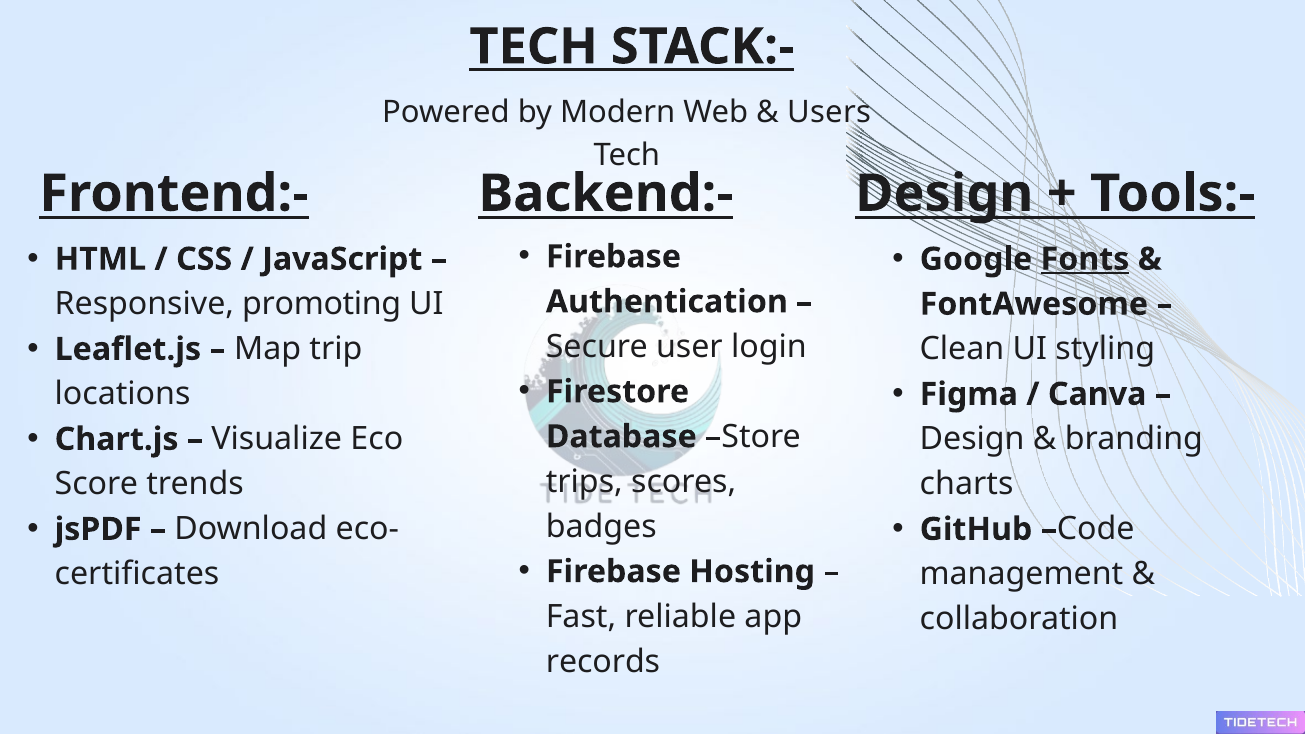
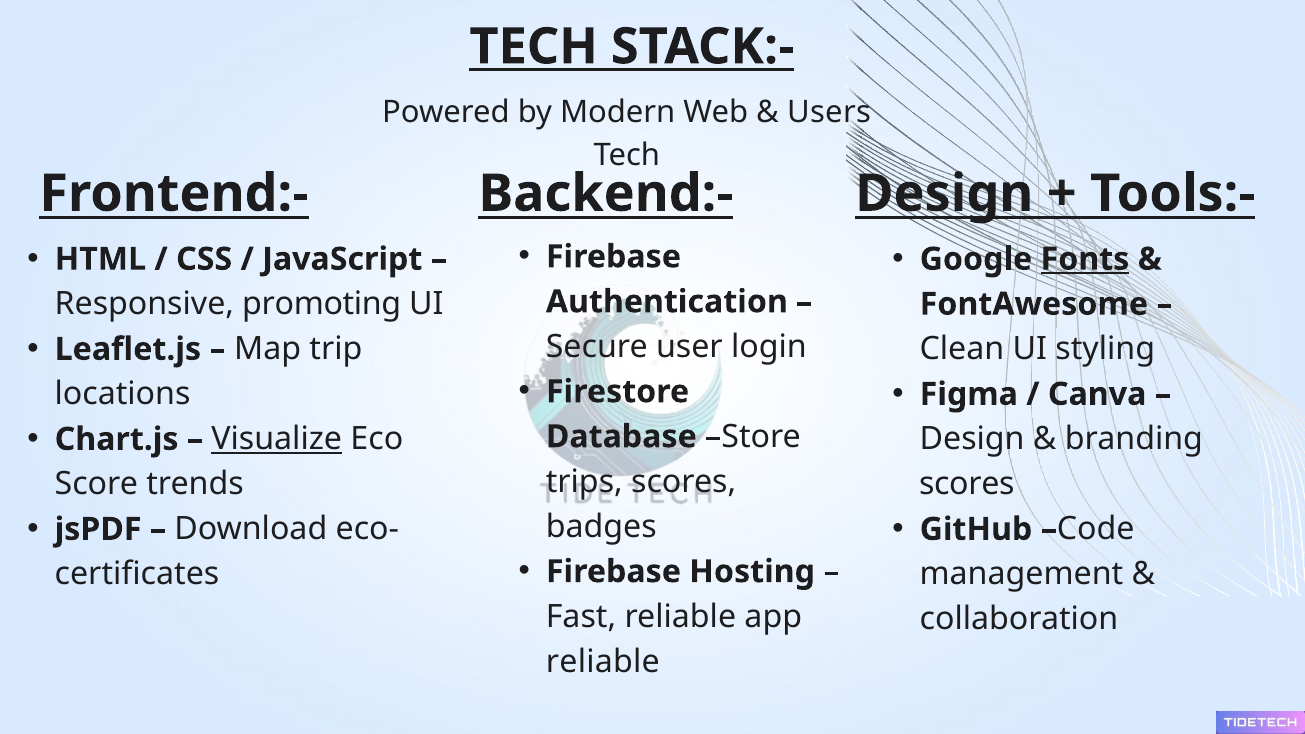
Visualize underline: none -> present (277, 439)
charts: charts -> scores (967, 484)
records: records -> reliable (603, 662)
